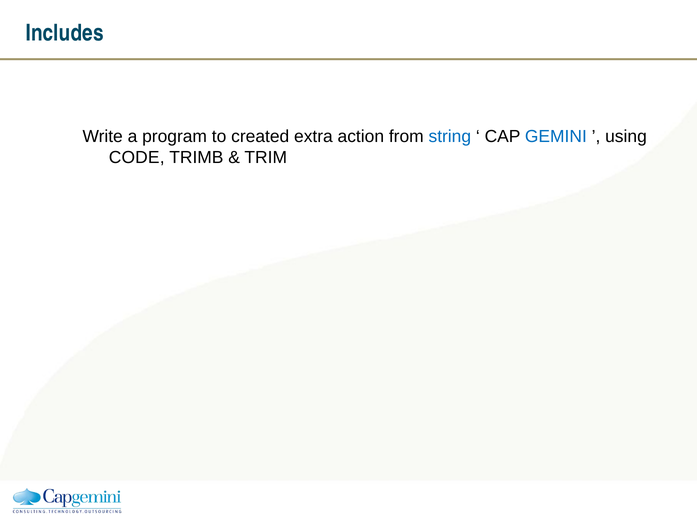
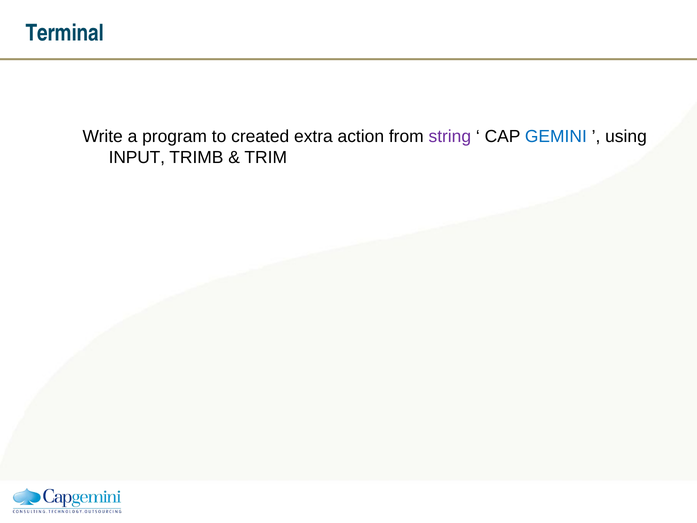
Includes: Includes -> Terminal (65, 33)
string colour: blue -> purple (450, 137)
CODE: CODE -> INPUT (137, 157)
